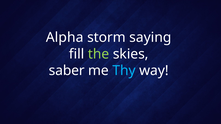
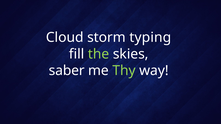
Alpha: Alpha -> Cloud (65, 38)
saying: saying -> typing (150, 38)
Thy colour: light blue -> light green (124, 71)
